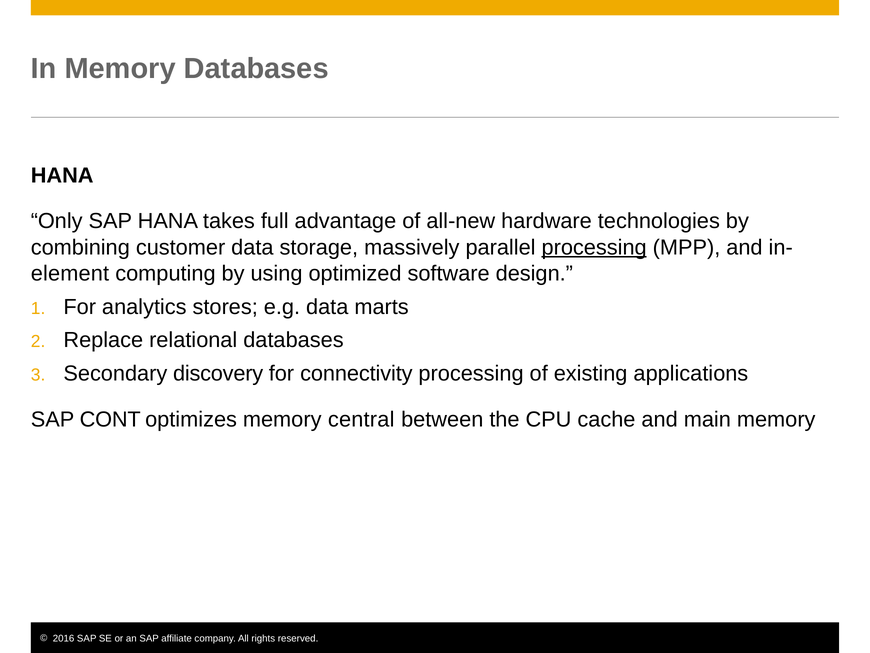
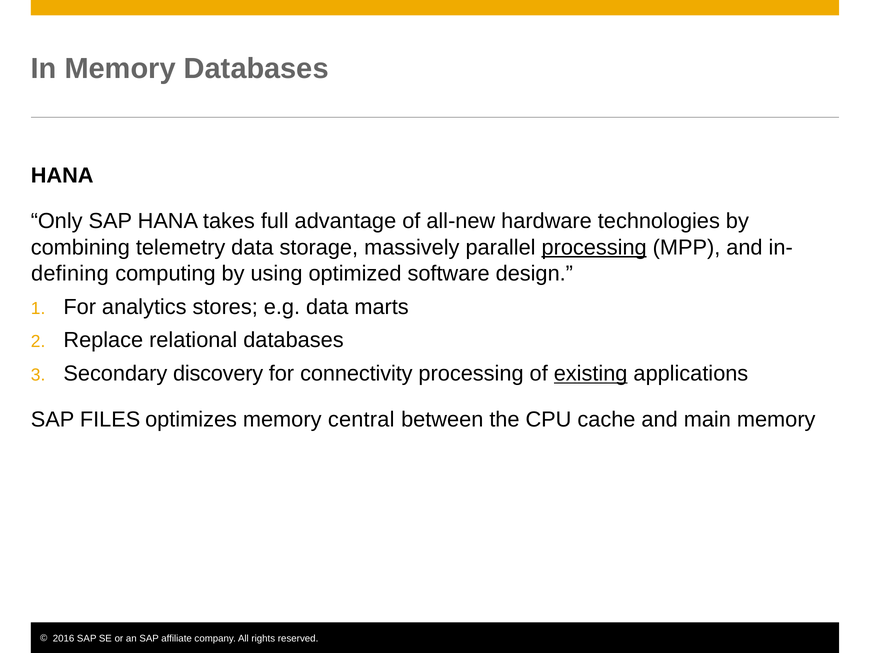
customer: customer -> telemetry (181, 247)
element: element -> defining (70, 273)
existing underline: none -> present (591, 373)
CONT: CONT -> FILES (110, 419)
